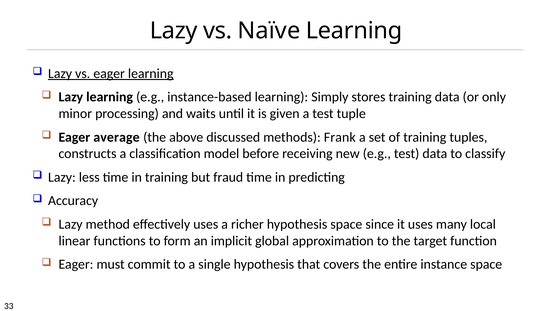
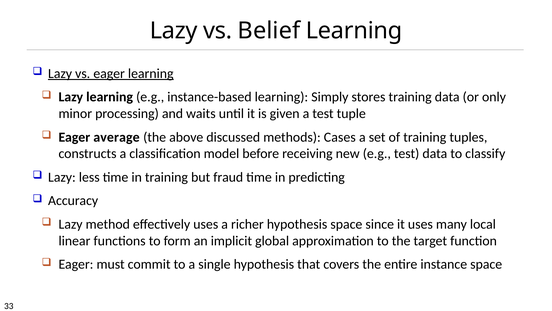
Naïve: Naïve -> Belief (269, 31)
Frank: Frank -> Cases (340, 137)
